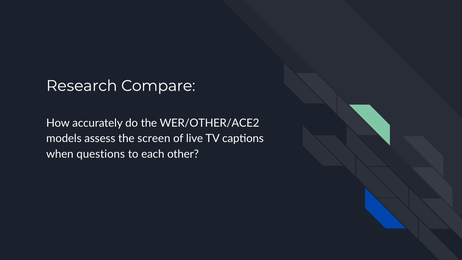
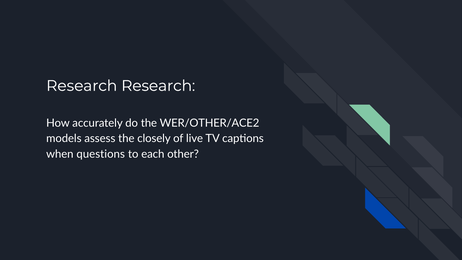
Research Compare: Compare -> Research (158, 86)
screen: screen -> closely (154, 138)
